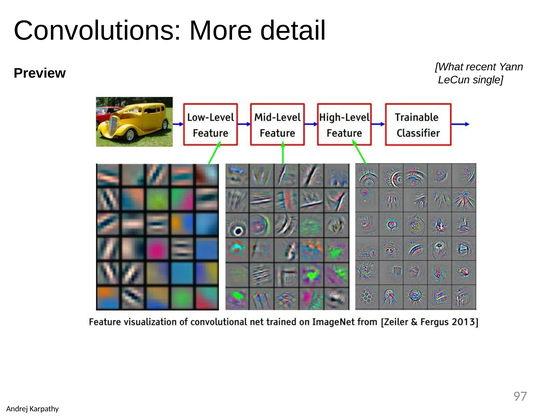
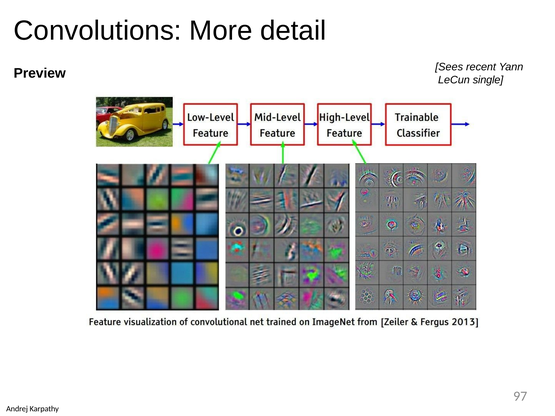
What: What -> Sees (449, 67)
